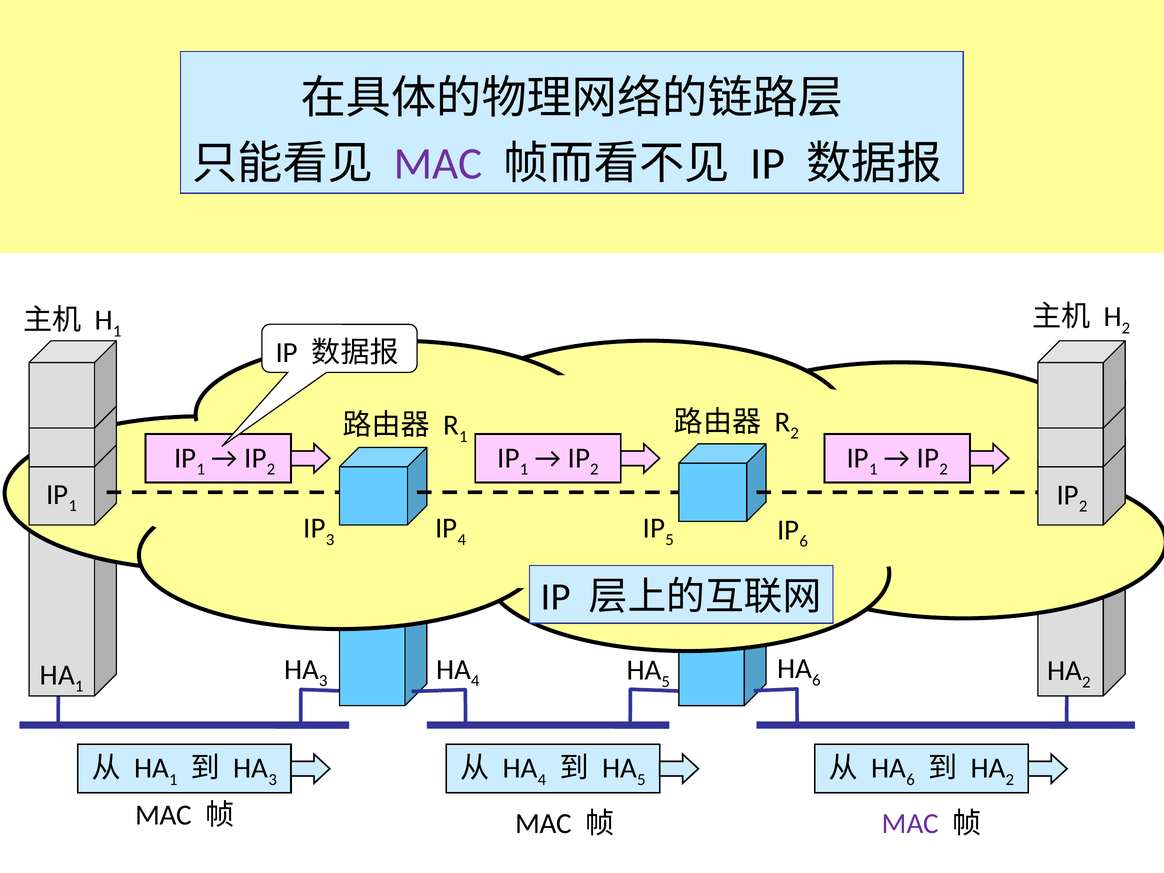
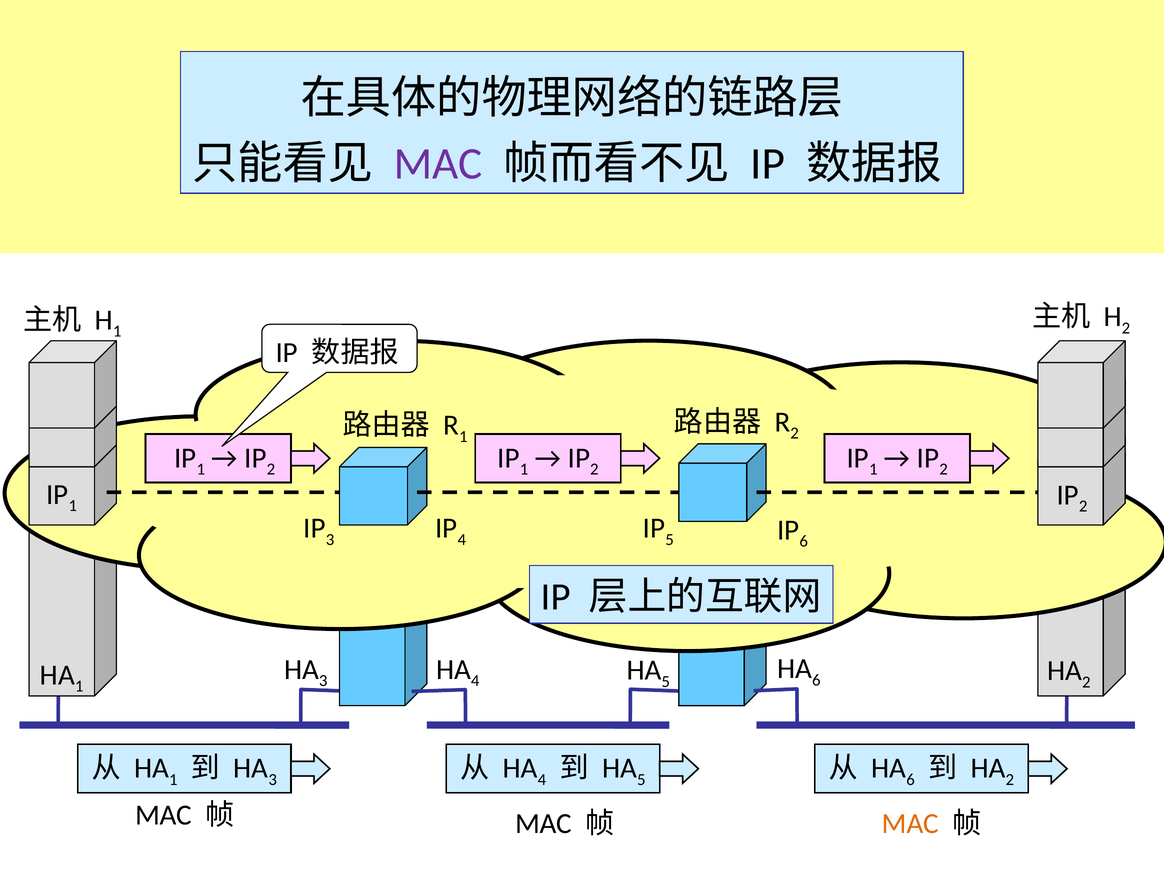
MAC colour: purple -> orange (910, 824)
